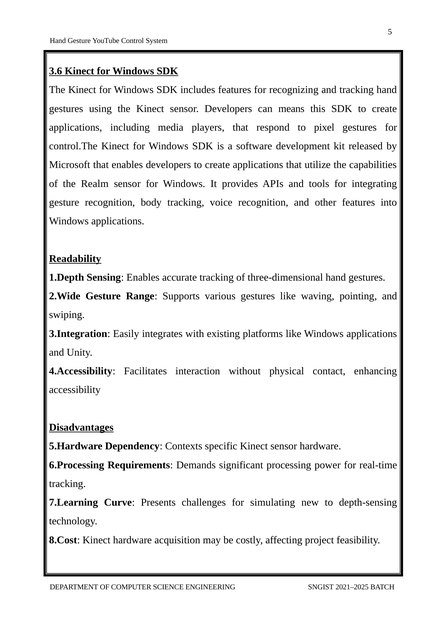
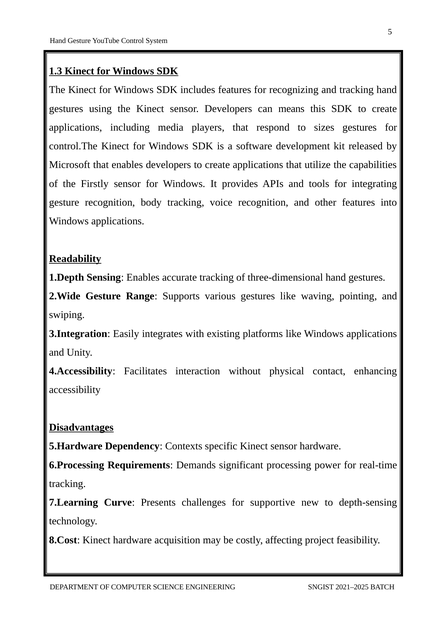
3.6: 3.6 -> 1.3 (56, 71)
pixel: pixel -> sizes (324, 127)
Realm: Realm -> Firstly (95, 184)
simulating: simulating -> supportive (273, 503)
